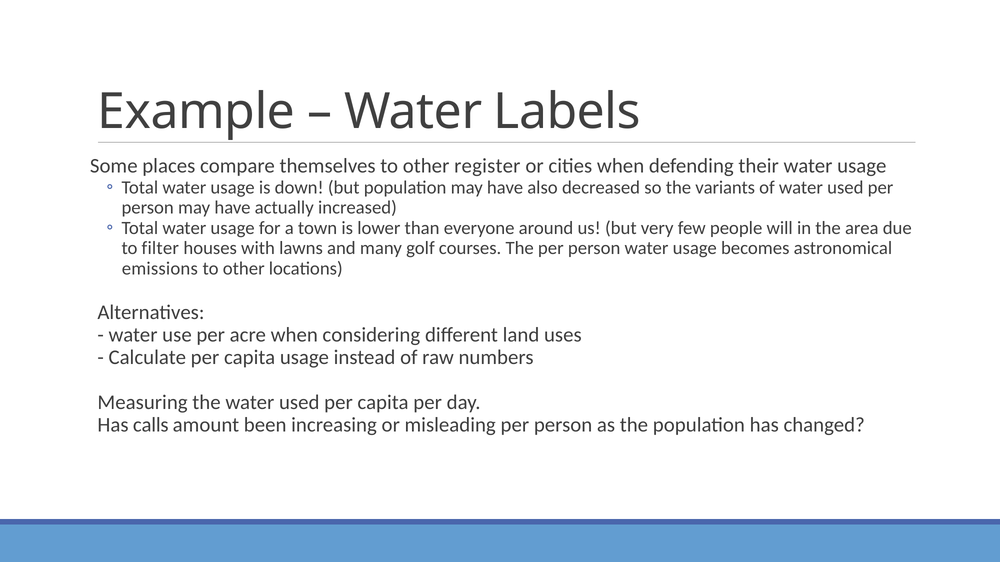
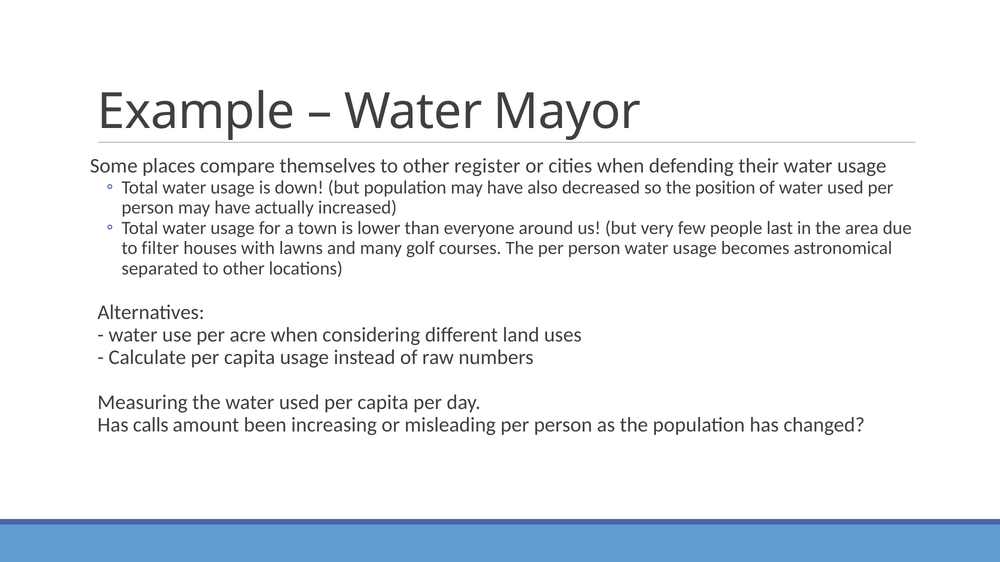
Labels: Labels -> Mayor (567, 112)
variants: variants -> position (725, 188)
will: will -> last (780, 228)
emissions: emissions -> separated (160, 269)
